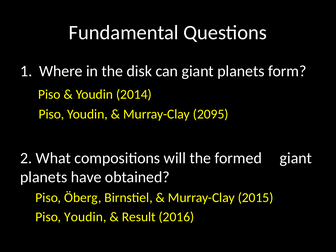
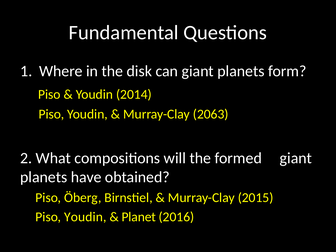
2095: 2095 -> 2063 (211, 114)
Result: Result -> Planet (139, 217)
